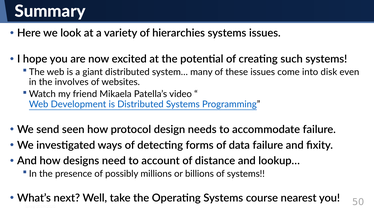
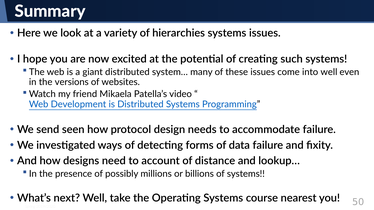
into disk: disk -> well (329, 72)
involves: involves -> versions (72, 82)
